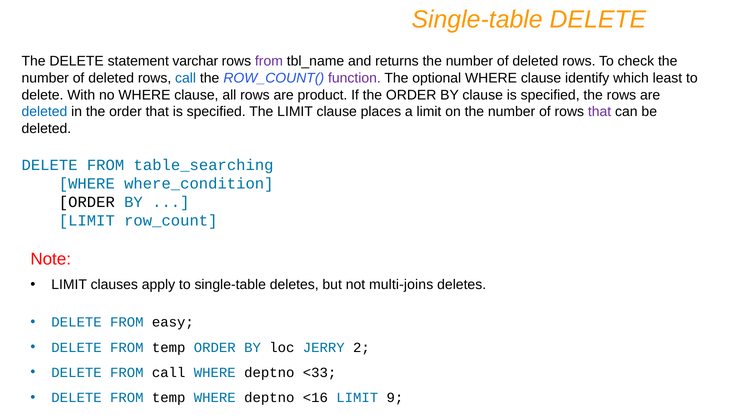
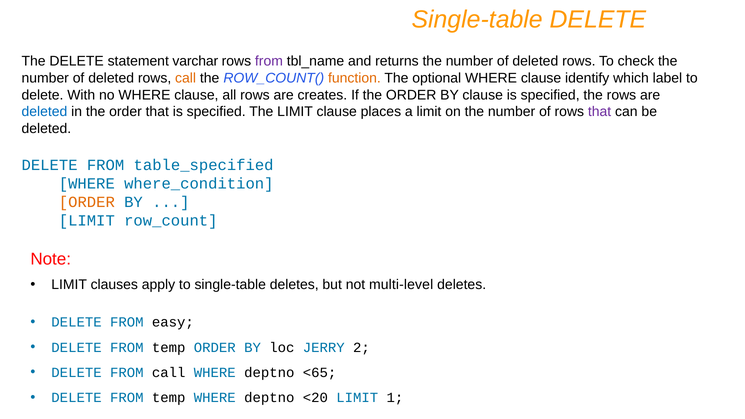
call colour: blue -> orange (186, 78)
function colour: purple -> orange (354, 78)
least: least -> label (667, 78)
product: product -> creates (322, 95)
table_searching: table_searching -> table_specified (204, 165)
ORDER colour: black -> orange (87, 202)
multi-joins: multi-joins -> multi-level (401, 285)
<33: <33 -> <65 (320, 373)
<16: <16 -> <20 (315, 398)
9: 9 -> 1 (395, 398)
